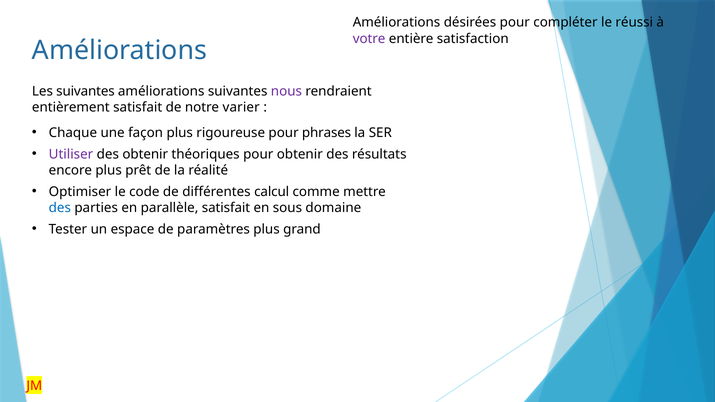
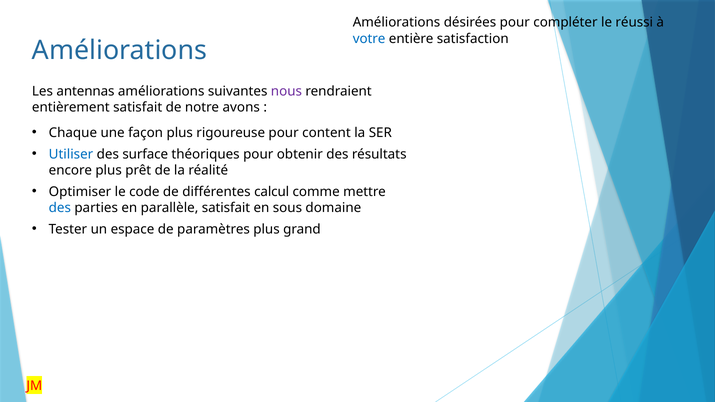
votre colour: purple -> blue (369, 39)
Les suivantes: suivantes -> antennas (85, 91)
varier: varier -> avons (241, 107)
phrases: phrases -> content (326, 133)
Utiliser colour: purple -> blue (71, 154)
des obtenir: obtenir -> surface (145, 154)
